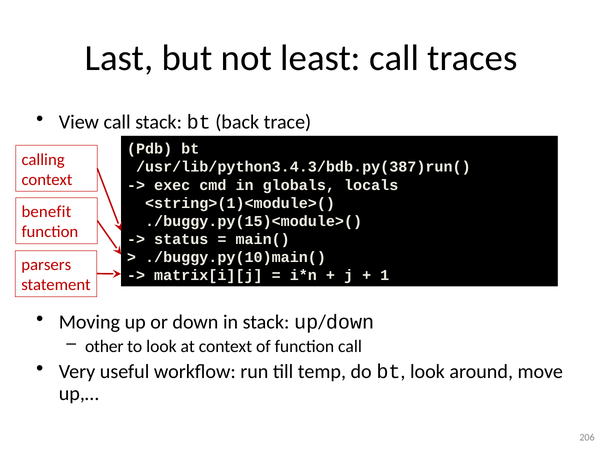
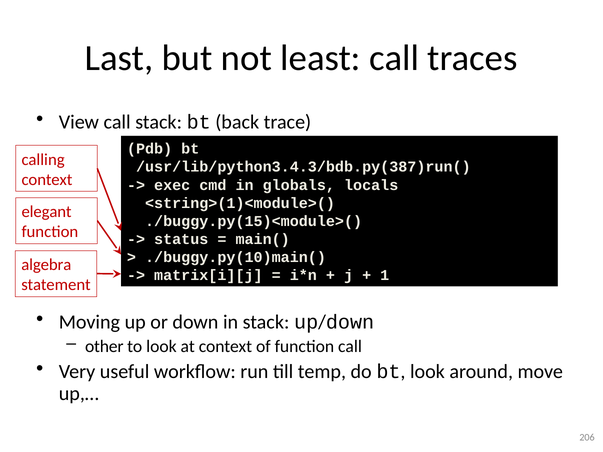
benefit: benefit -> elegant (47, 212)
parsers: parsers -> algebra (46, 265)
